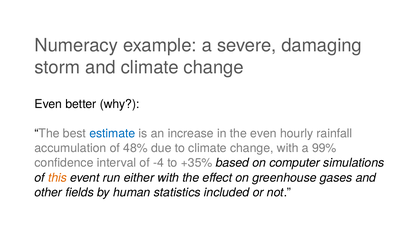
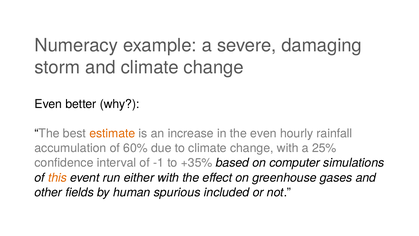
estimate colour: blue -> orange (112, 133)
48%: 48% -> 60% (136, 148)
99%: 99% -> 25% (324, 148)
-4: -4 -> -1 (159, 163)
statistics: statistics -> spurious (177, 192)
